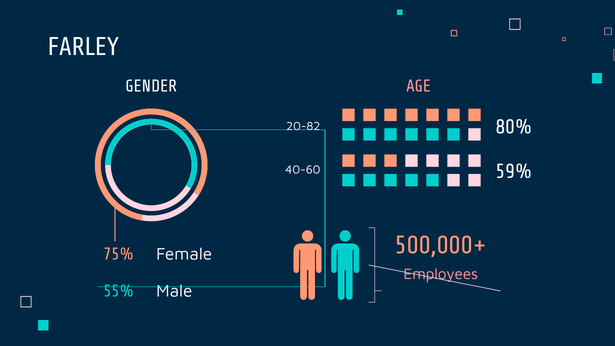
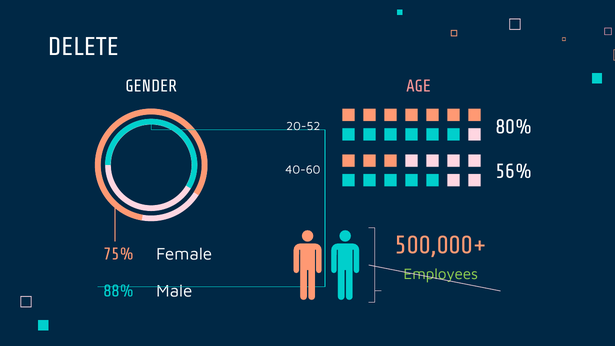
FARLEY: FARLEY -> DELETE (83, 47)
20-82: 20-82 -> 20-52 (303, 126)
59%: 59% -> 56% (514, 171)
Employees colour: pink -> light green (441, 274)
55%: 55% -> 88% (119, 291)
